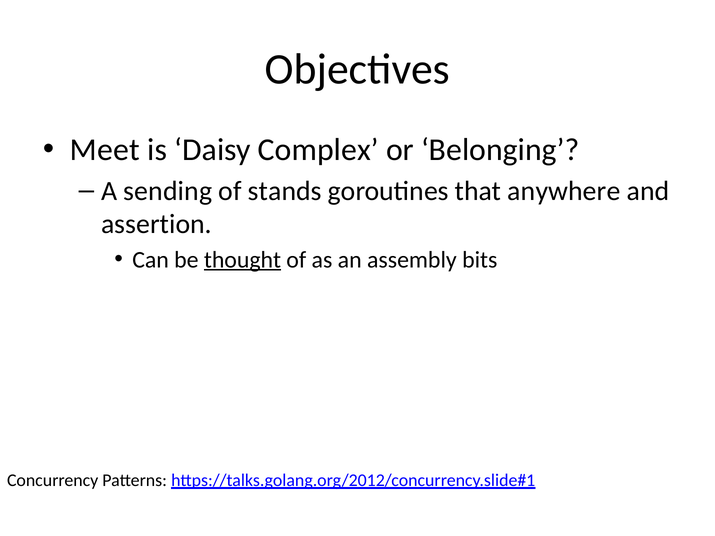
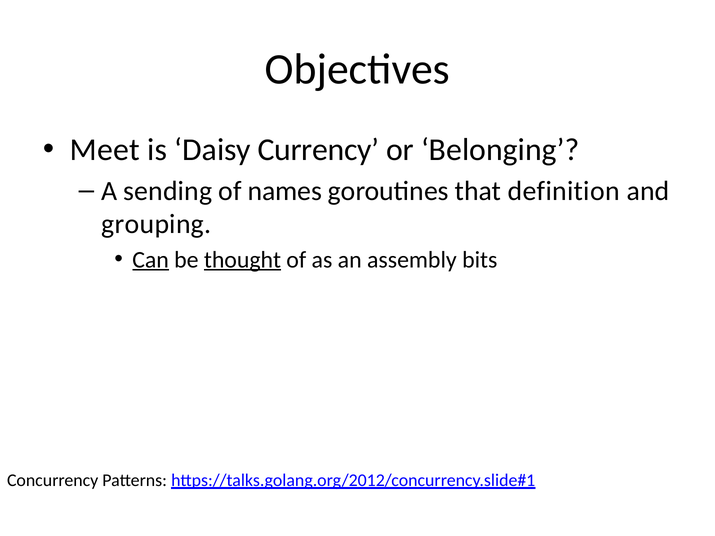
Complex: Complex -> Currency (318, 150)
stands: stands -> names (285, 191)
anywhere: anywhere -> definition (564, 191)
assertion: assertion -> grouping (156, 224)
Can underline: none -> present (151, 260)
